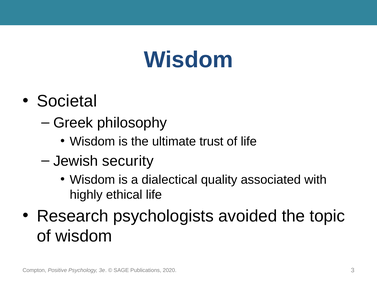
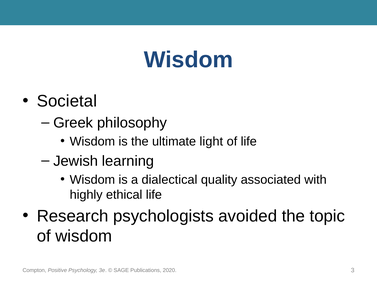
trust: trust -> light (211, 141)
security: security -> learning (128, 161)
